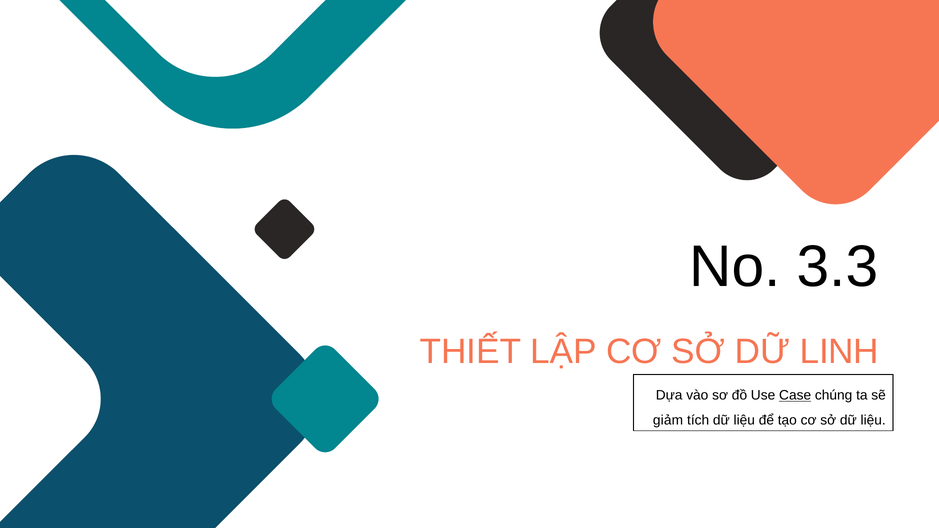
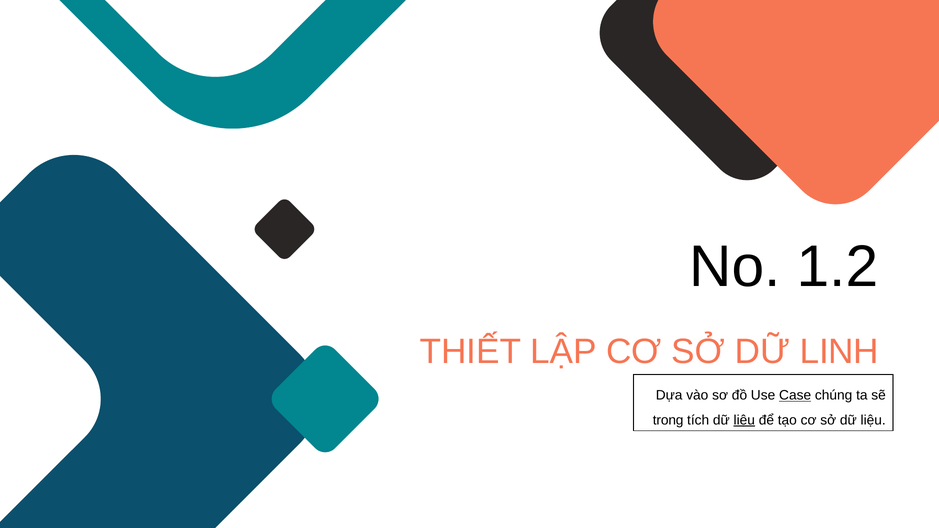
3.3: 3.3 -> 1.2 (838, 267)
giảm: giảm -> trong (668, 420)
liệu underline: none -> present (744, 420)
